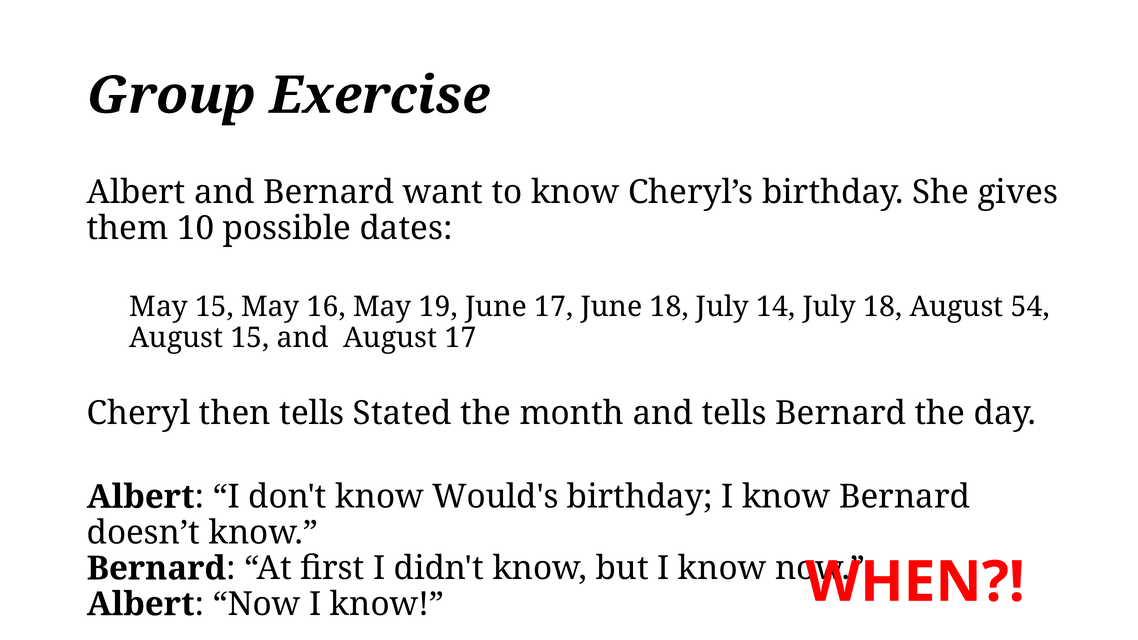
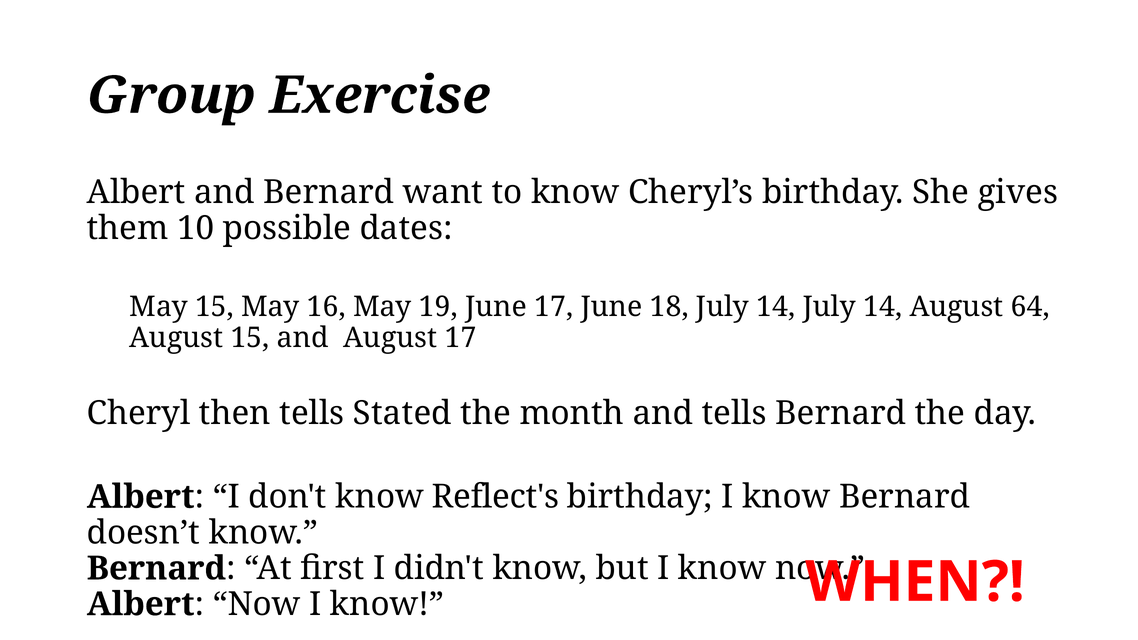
14 July 18: 18 -> 14 (883, 307)
54: 54 -> 64 (1030, 307)
Would's: Would's -> Reflect's (495, 497)
